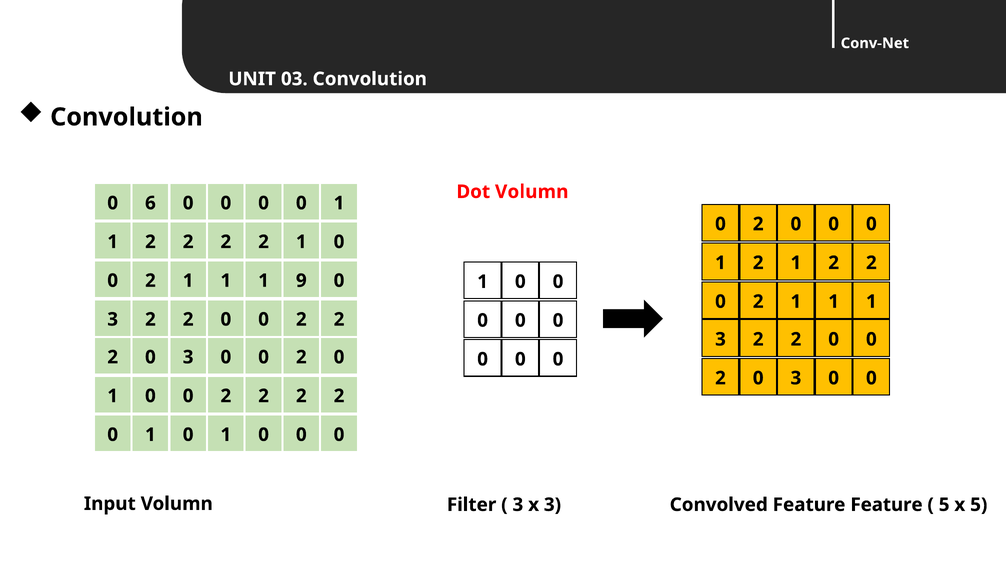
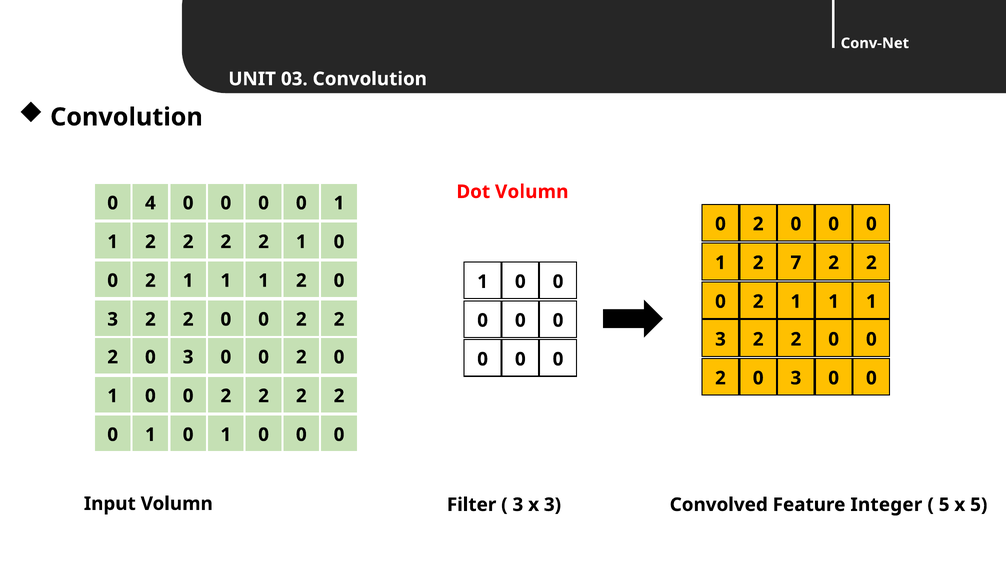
6: 6 -> 4 (150, 203)
1 2 1: 1 -> 7 (796, 263)
1 1 1 9: 9 -> 2 (301, 281)
Feature Feature: Feature -> Integer (886, 505)
